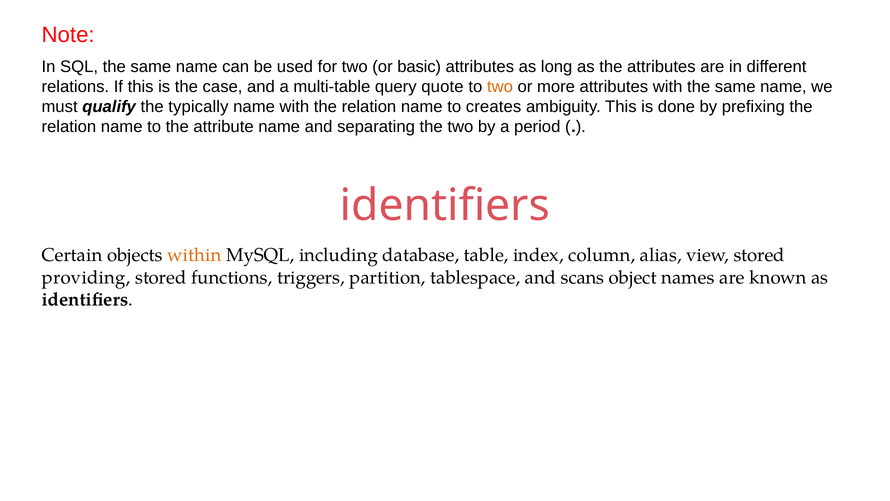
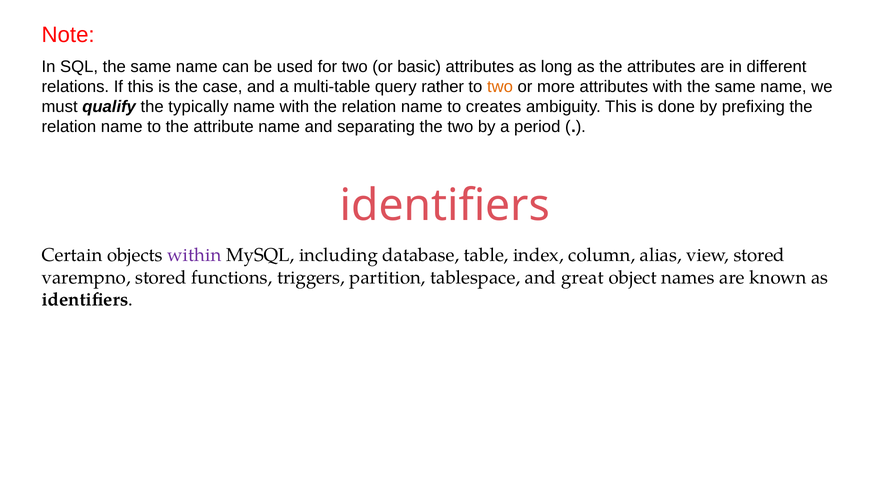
quote: quote -> rather (443, 87)
within colour: orange -> purple (194, 255)
providing: providing -> varempno (86, 277)
scans: scans -> great (582, 277)
